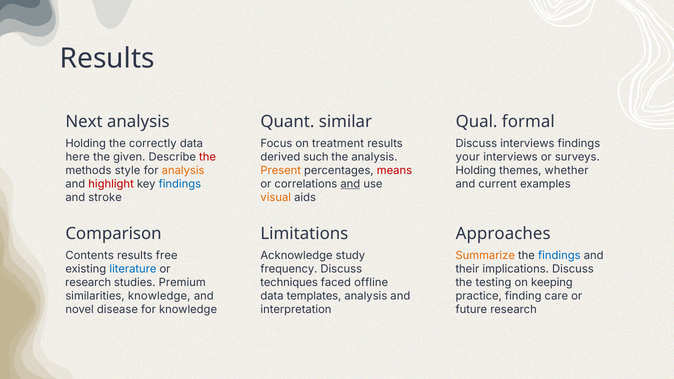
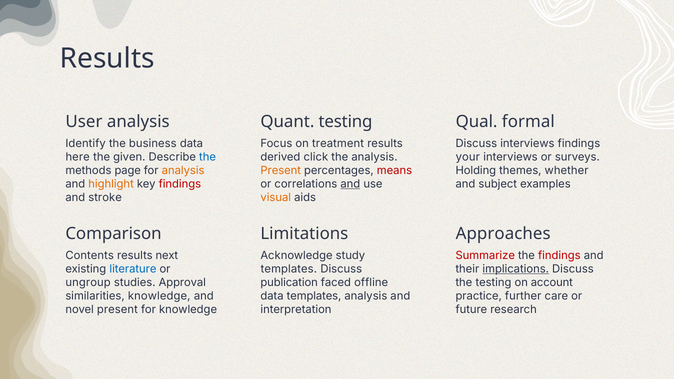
Next: Next -> User (84, 122)
Quant similar: similar -> testing (345, 122)
Holding: Holding -> Identify (86, 144)
correctly: correctly -> business (153, 144)
the colour: red -> blue (208, 157)
such: such -> click (316, 157)
style: style -> page (128, 171)
highlight colour: red -> orange (111, 184)
findings colour: blue -> red (180, 184)
current: current -> subject (498, 184)
free: free -> next (167, 256)
Summarize colour: orange -> red (485, 256)
findings colour: blue -> red (559, 256)
frequency: frequency -> templates (289, 269)
implications underline: none -> present (516, 269)
research: research -> ungroup (88, 283)
Premium: Premium -> Approval (182, 283)
techniques: techniques -> publication (289, 283)
keeping: keeping -> account (552, 283)
finding: finding -> further (523, 296)
novel disease: disease -> present (117, 309)
